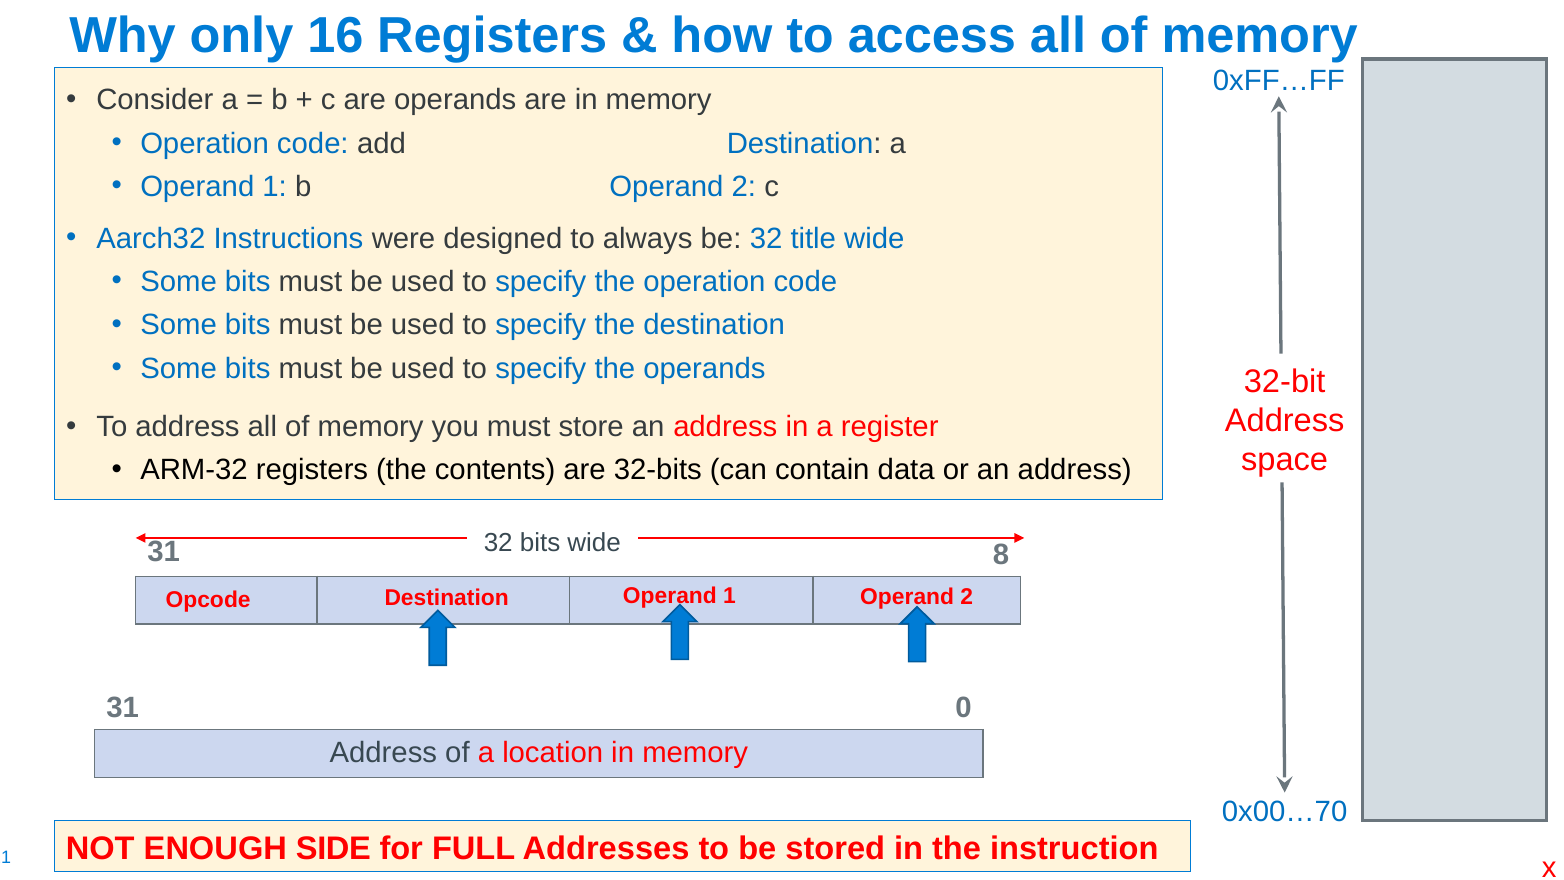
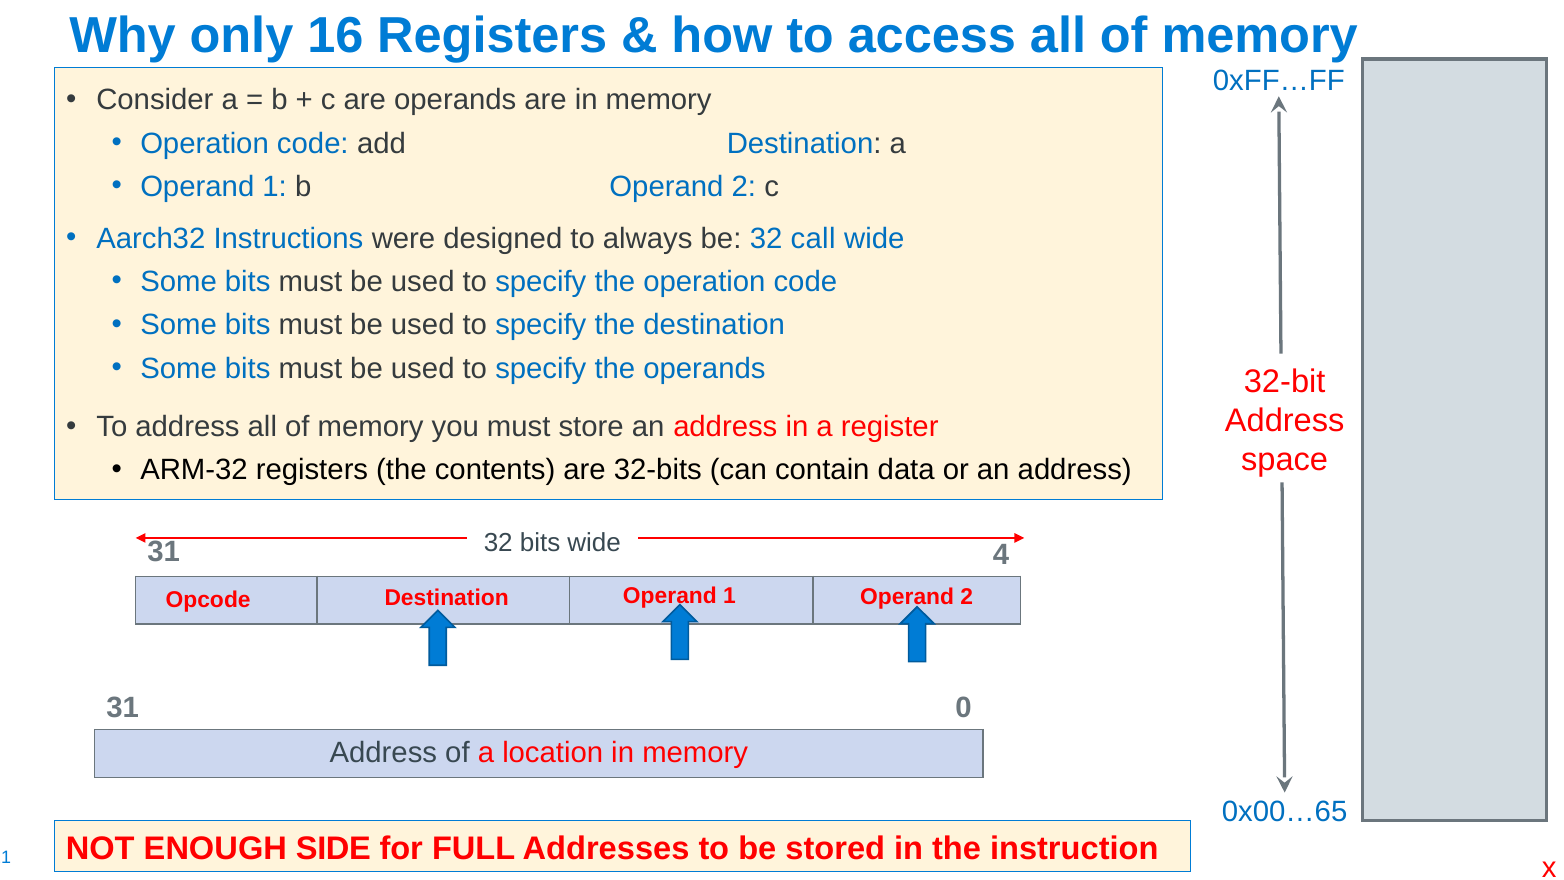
title: title -> call (813, 238)
8: 8 -> 4 (1001, 554)
0x00…70: 0x00…70 -> 0x00…65 (1285, 812)
